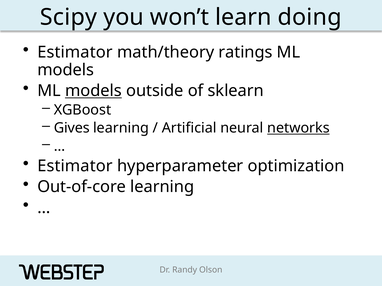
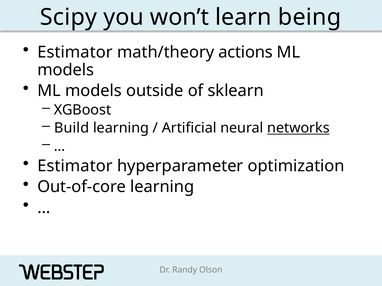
doing: doing -> being (310, 17)
ratings: ratings -> actions (246, 52)
models underline: present -> none (93, 91)
Gives: Gives -> Build (72, 128)
